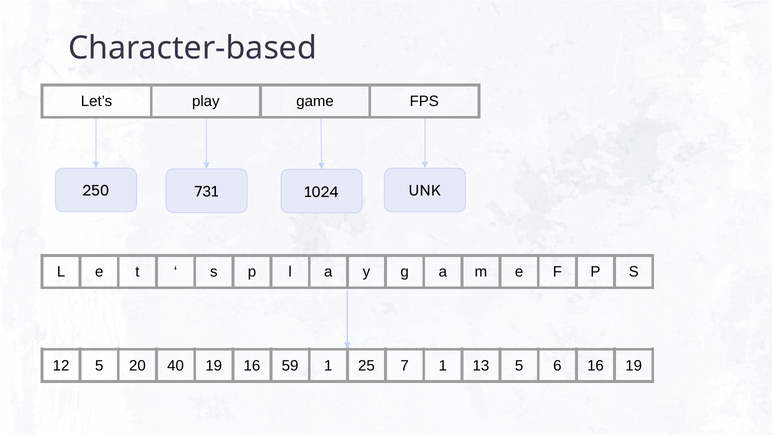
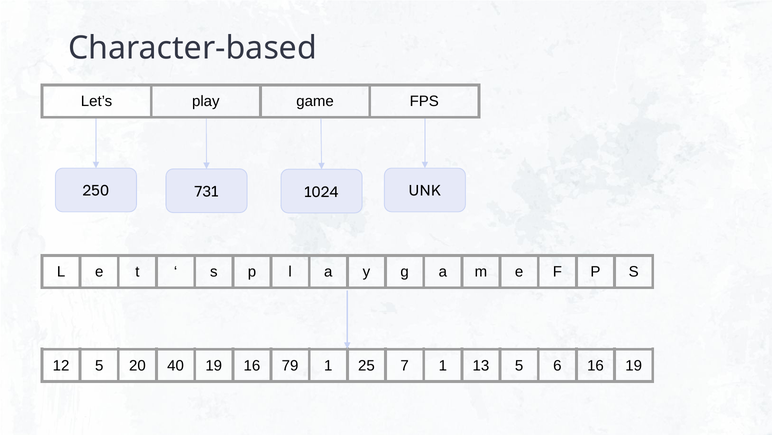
59: 59 -> 79 (290, 365)
